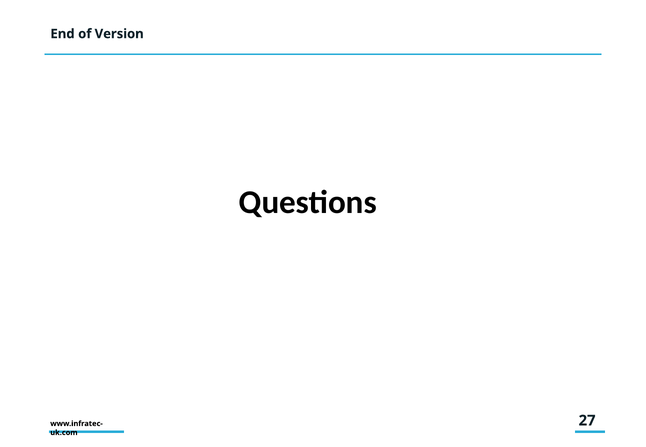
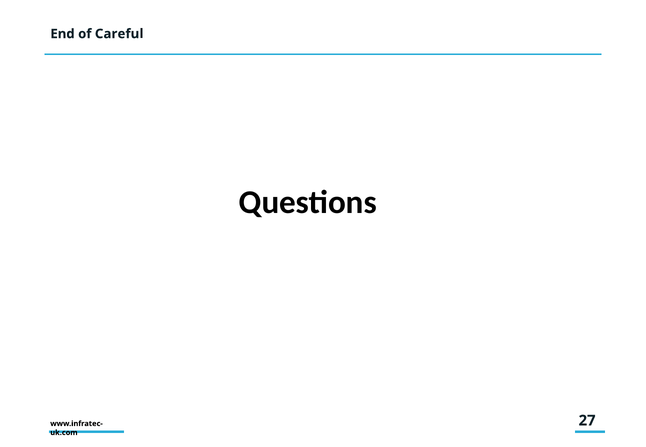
Version: Version -> Careful (119, 34)
